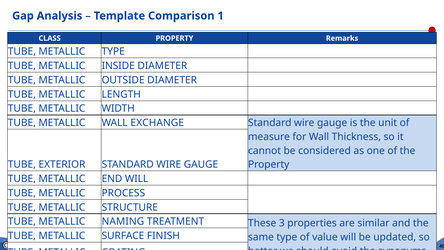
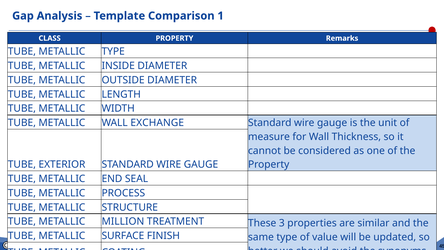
END WILL: WILL -> SEAL (137, 179)
NAMING: NAMING -> MILLION (123, 221)
